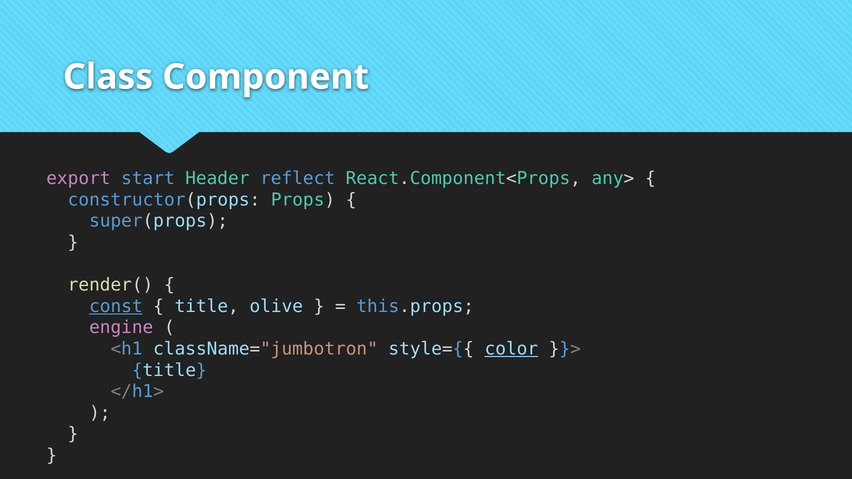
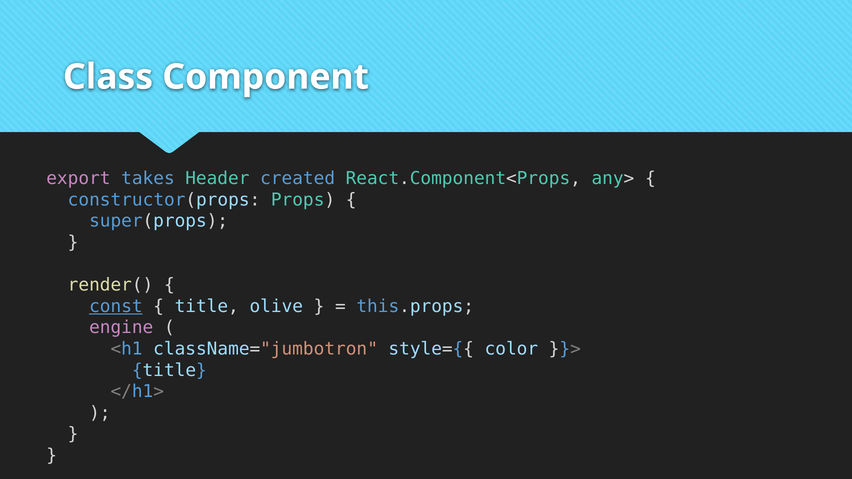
start: start -> takes (148, 179)
reflect: reflect -> created (298, 179)
color underline: present -> none (511, 349)
